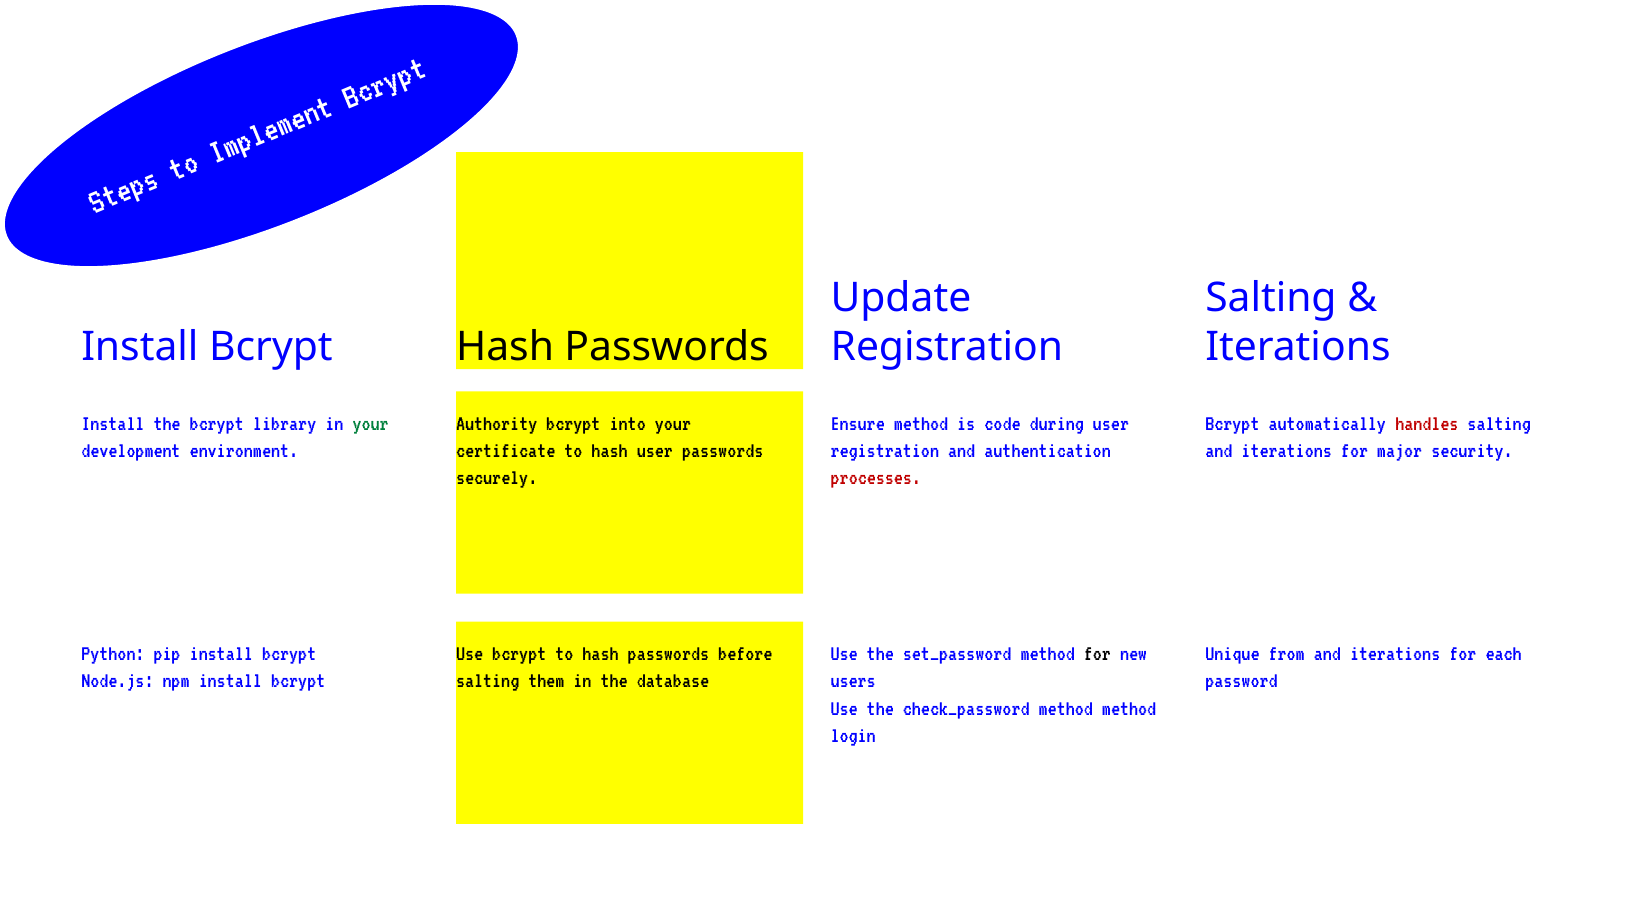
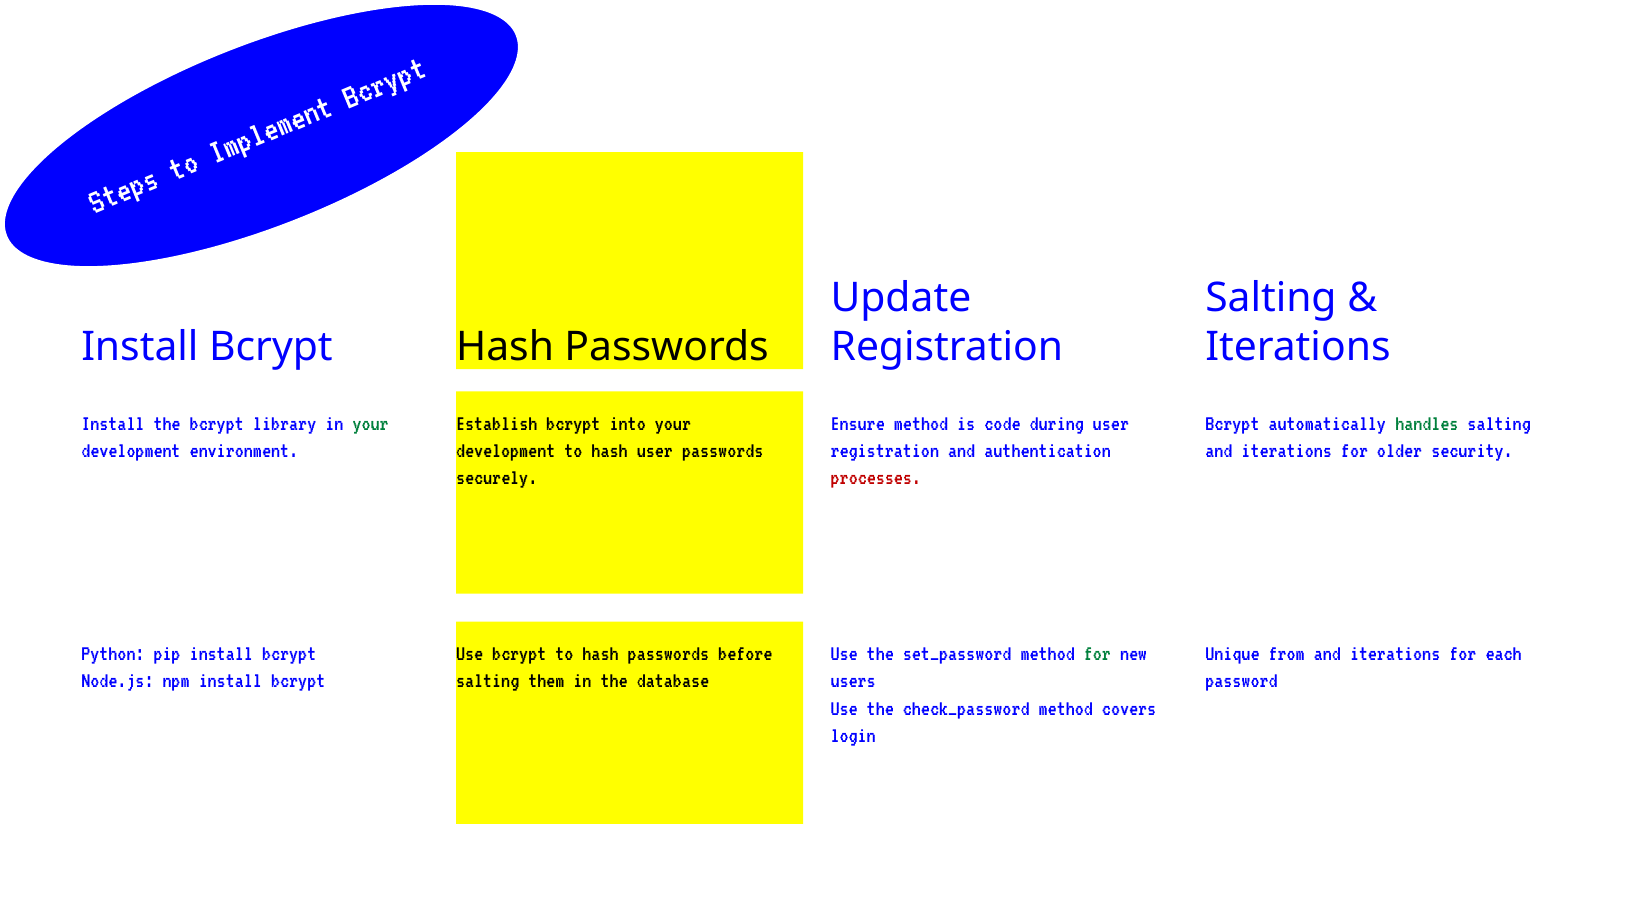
Authority: Authority -> Establish (497, 423)
handles colour: red -> green (1427, 423)
certificate: certificate -> development (506, 450)
major: major -> older (1400, 450)
for colour: black -> green (1097, 653)
method method: method -> covers (1129, 708)
